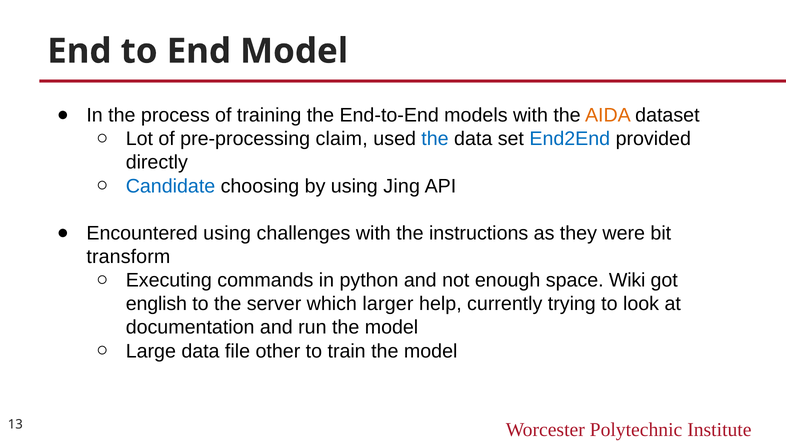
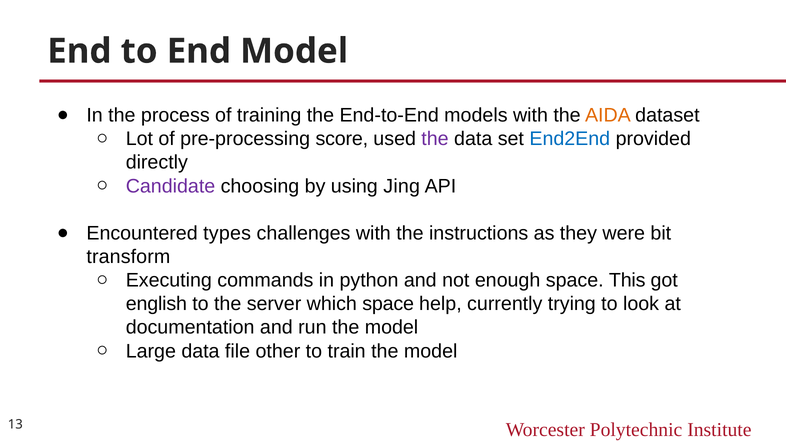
claim: claim -> score (342, 139)
the colour: blue -> purple (435, 139)
Candidate colour: blue -> purple (170, 186)
Encountered using: using -> types (227, 233)
Wiki: Wiki -> This (627, 280)
which larger: larger -> space (388, 304)
